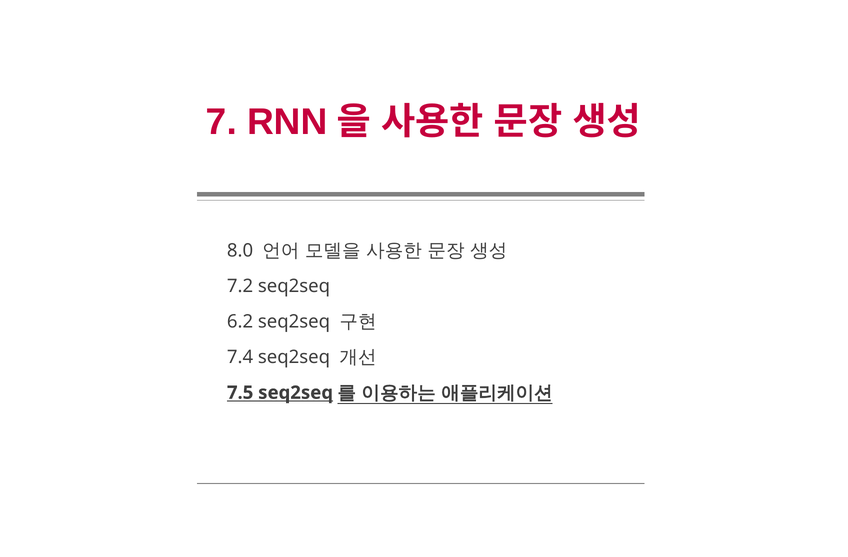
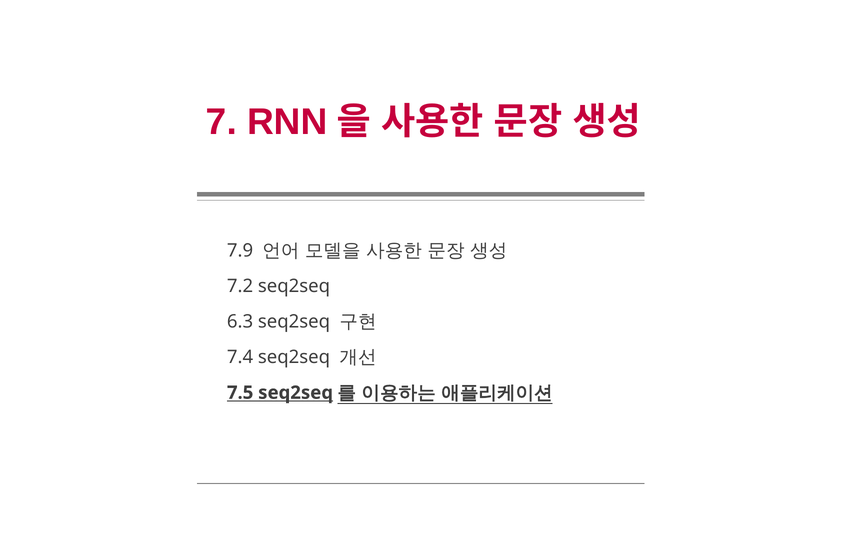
8.0: 8.0 -> 7.9 (240, 251)
6.2: 6.2 -> 6.3 (240, 322)
